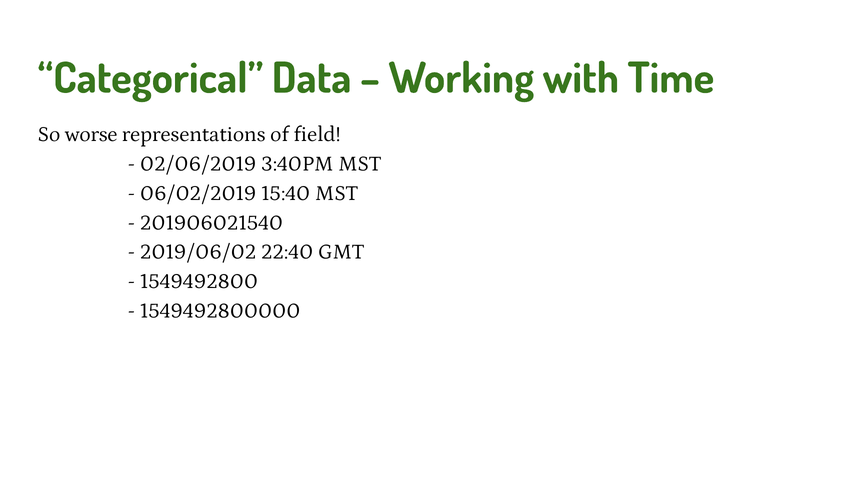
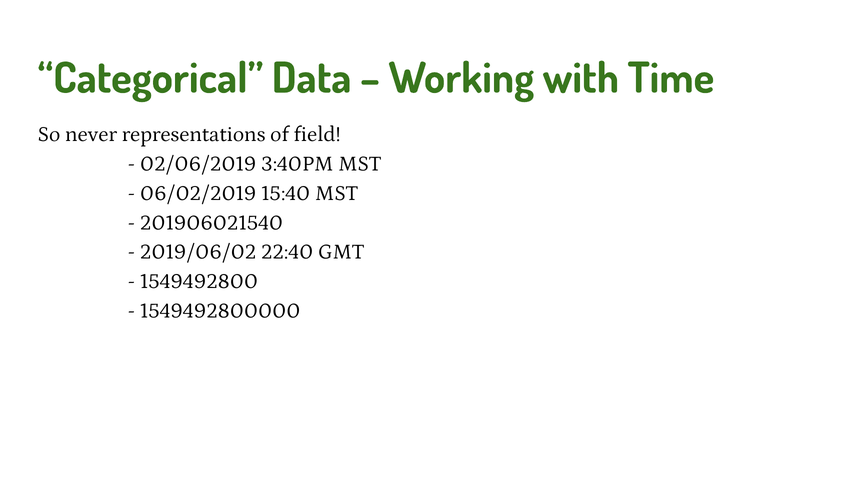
worse: worse -> never (91, 134)
